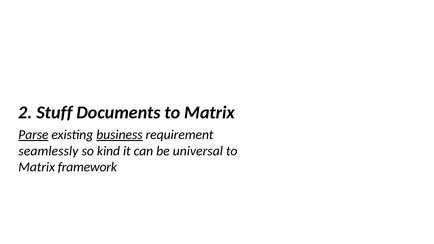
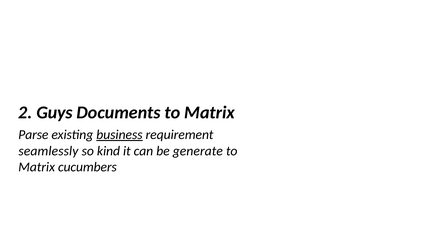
Stuff: Stuff -> Guys (55, 113)
Parse underline: present -> none (33, 135)
universal: universal -> generate (198, 151)
framework: framework -> cucumbers (87, 167)
